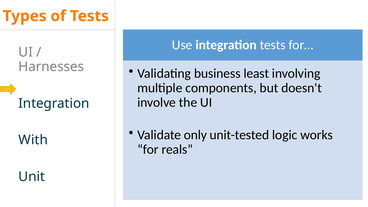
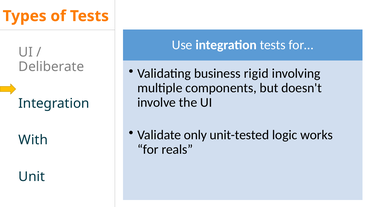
Harnesses: Harnesses -> Deliberate (51, 67)
least: least -> rigid (256, 73)
